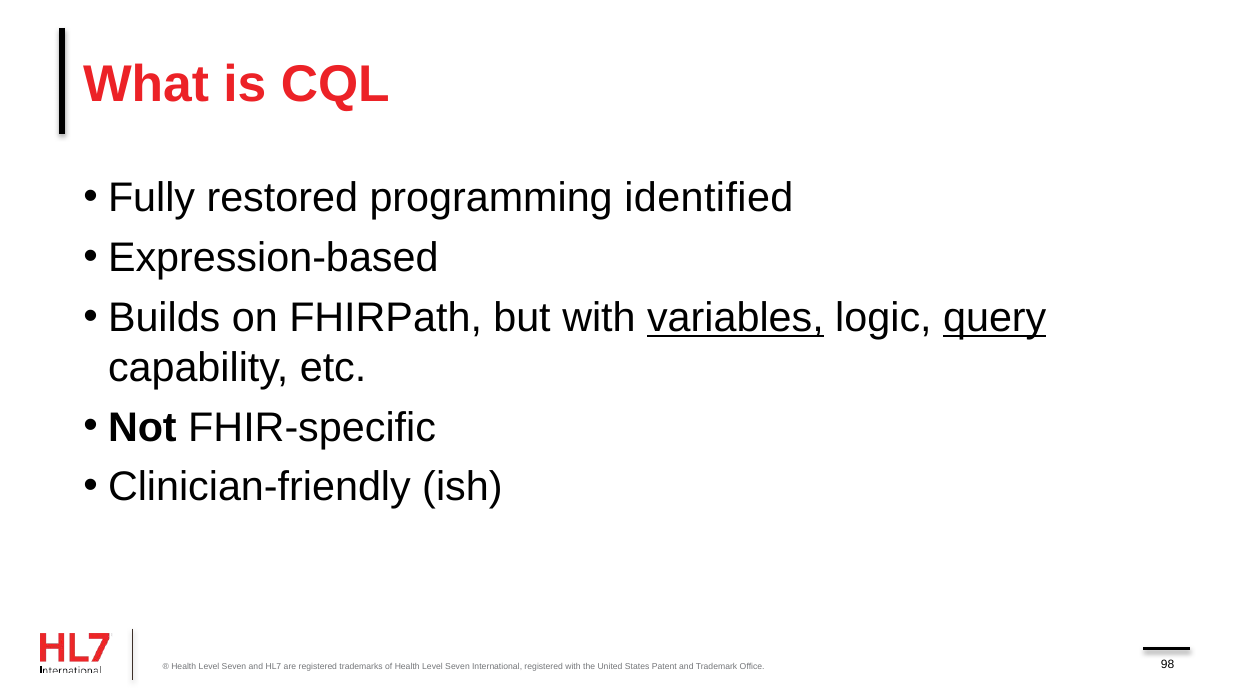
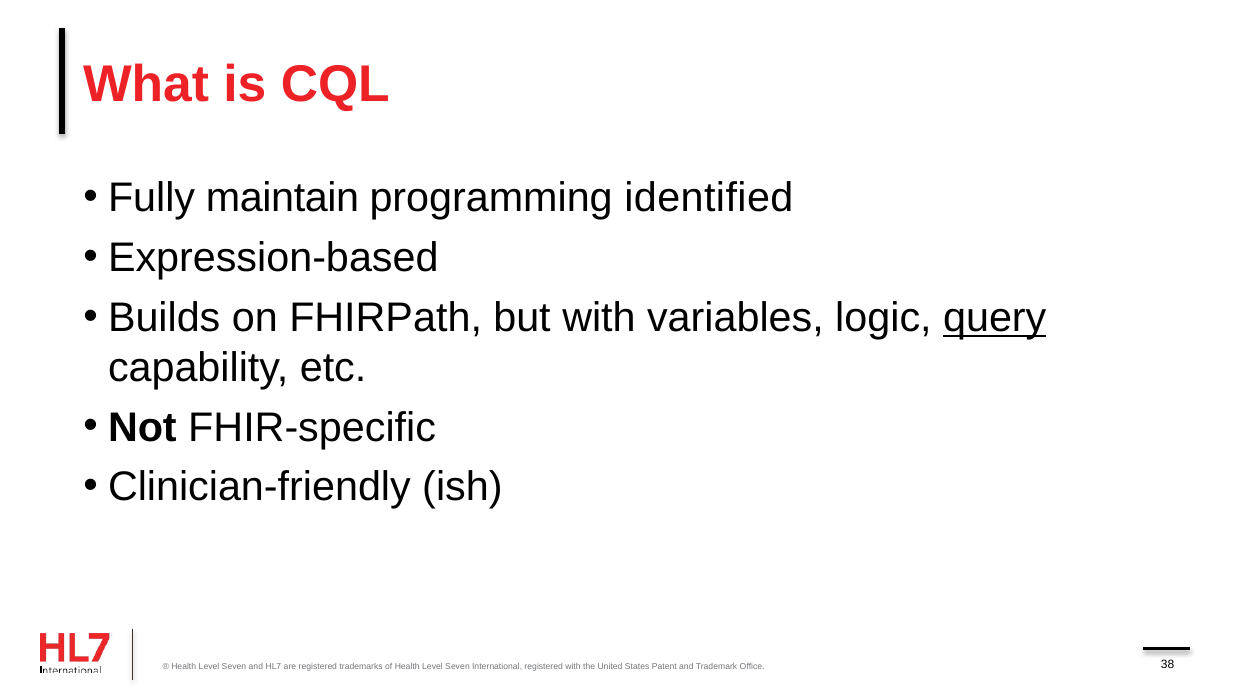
restored: restored -> maintain (282, 198)
variables underline: present -> none (735, 318)
98: 98 -> 38 (1168, 664)
